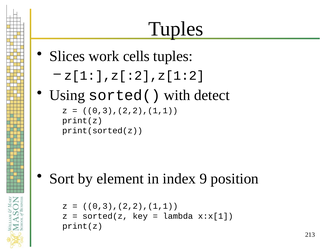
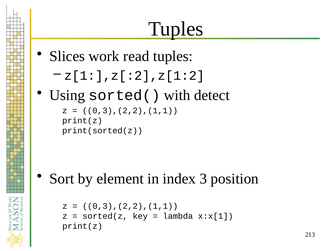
cells: cells -> read (136, 56)
9: 9 -> 3 (203, 179)
